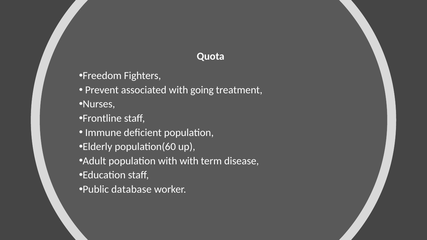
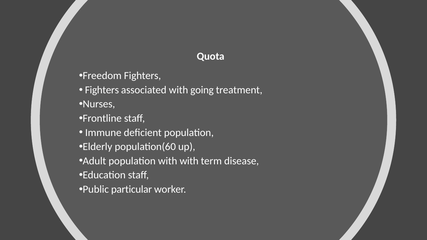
Prevent: Prevent -> Fighters (102, 90)
database: database -> particular (132, 189)
